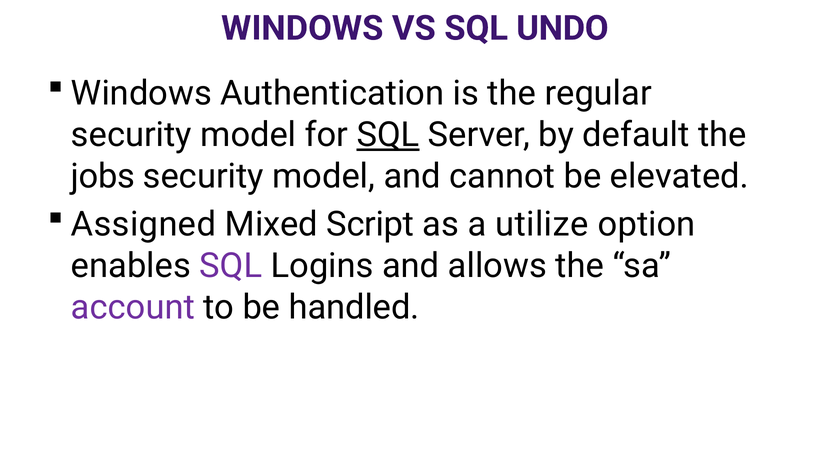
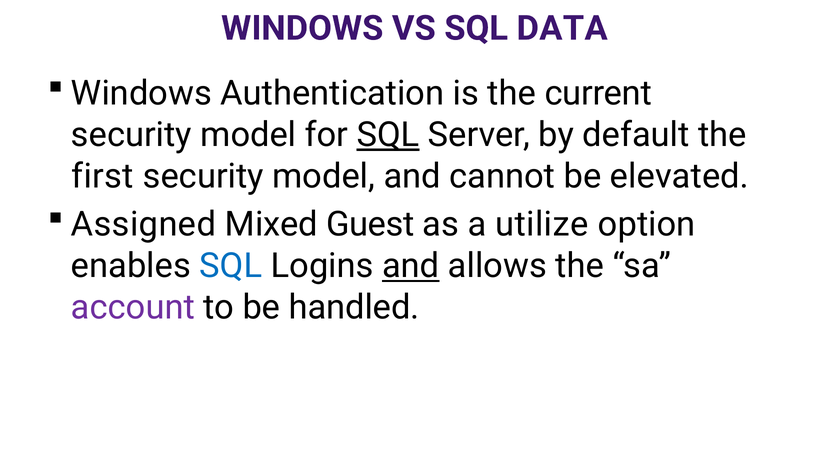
UNDO: UNDO -> DATA (562, 28)
regular: regular -> current (598, 94)
jobs: jobs -> first (103, 176)
Script: Script -> Guest (370, 225)
SQL colour: purple -> blue (231, 266)
and underline: none -> present (411, 266)
